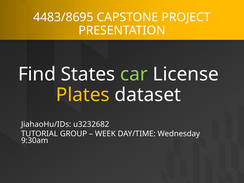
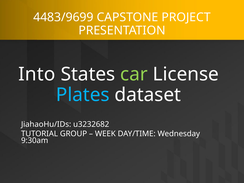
4483/8695: 4483/8695 -> 4483/9699 (63, 17)
Find: Find -> Into (37, 74)
Plates colour: yellow -> light blue (83, 95)
